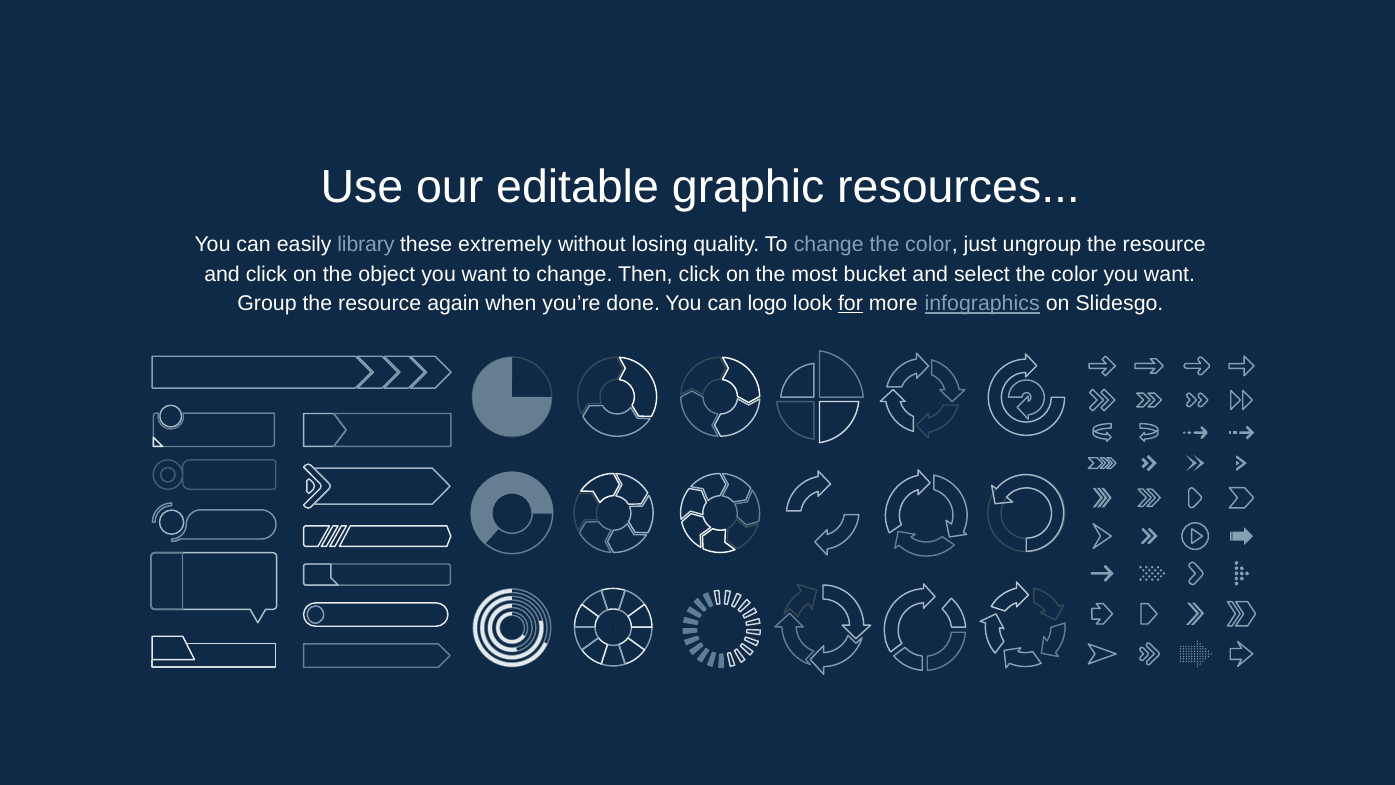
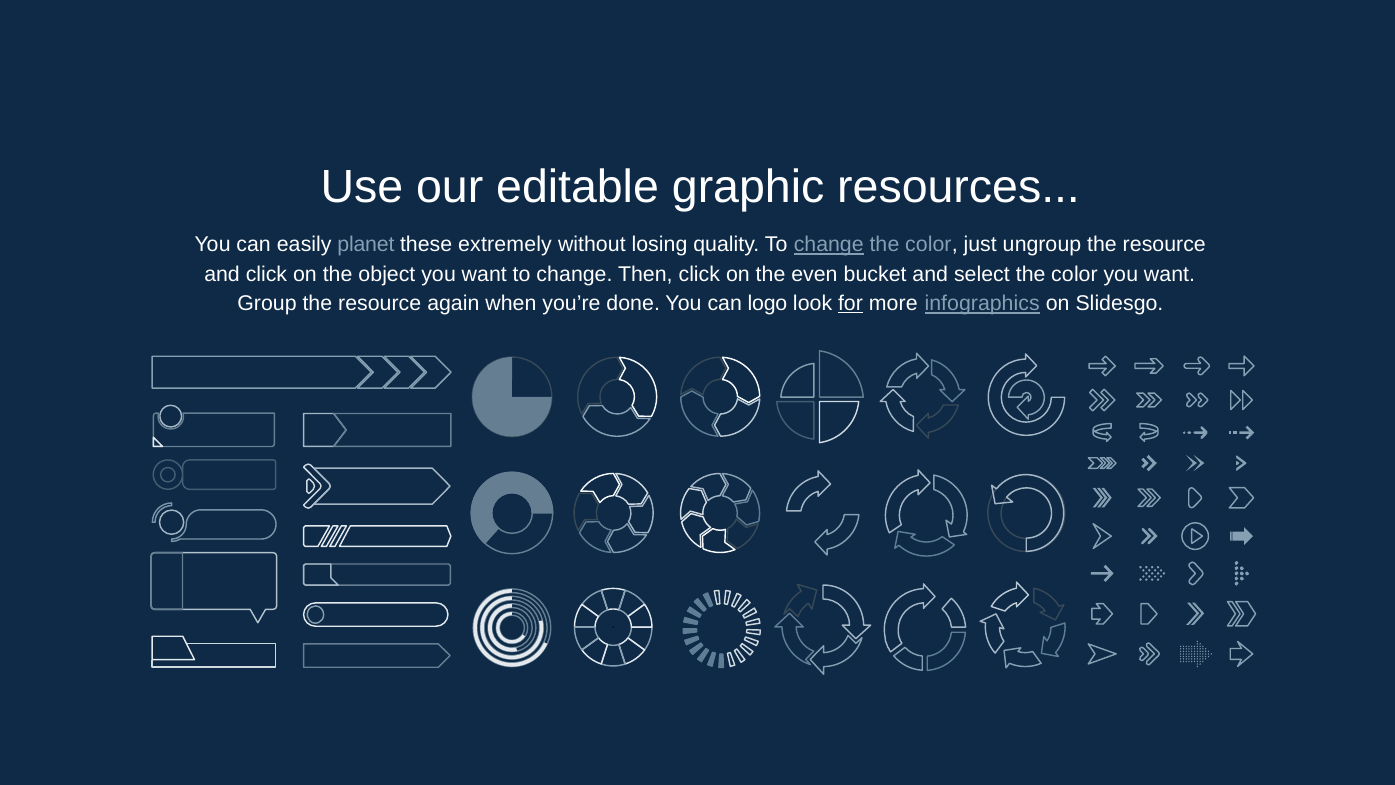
library: library -> planet (366, 245)
change underline: none -> present (829, 245)
most: most -> even (814, 274)
